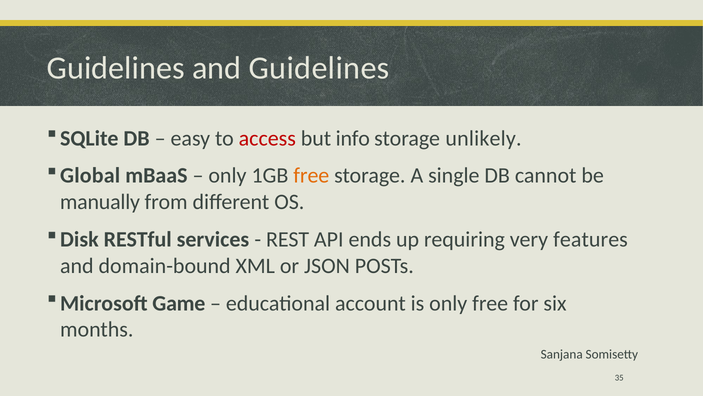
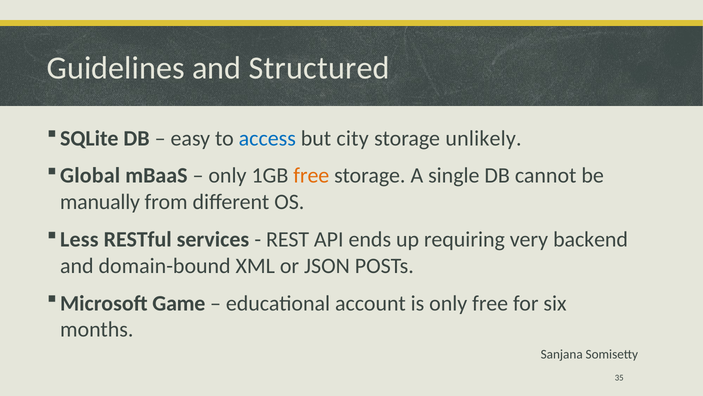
and Guidelines: Guidelines -> Structured (319, 68)
access colour: red -> blue (267, 138)
info: info -> city (353, 138)
Disk: Disk -> Less (79, 239)
features: features -> backend (591, 239)
